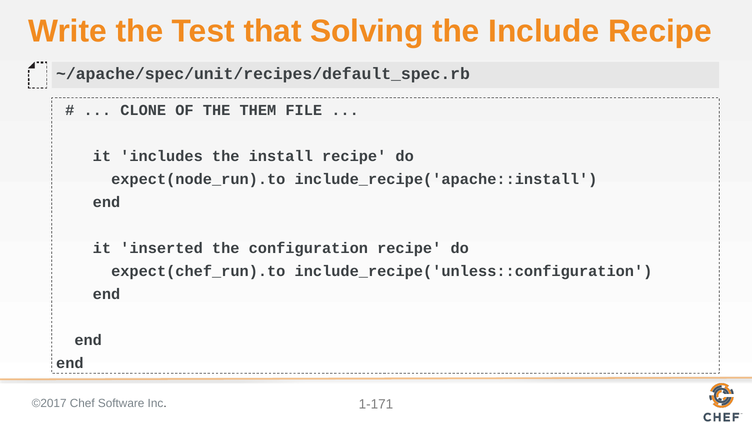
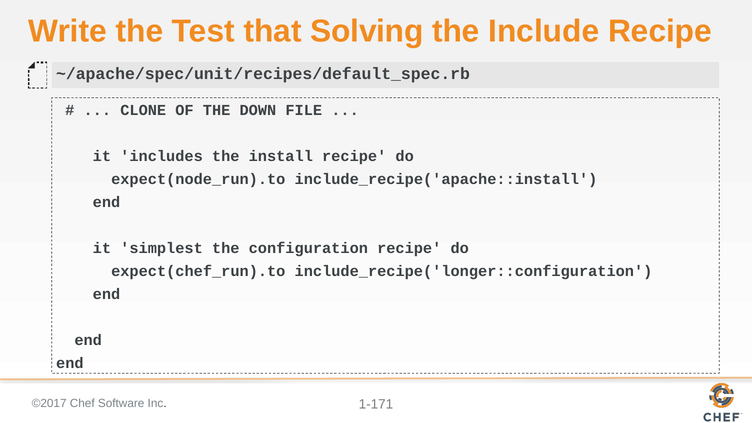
THEM: THEM -> DOWN (258, 110)
inserted: inserted -> simplest (162, 248)
include_recipe('unless::configuration: include_recipe('unless::configuration -> include_recipe('longer::configuration (473, 271)
